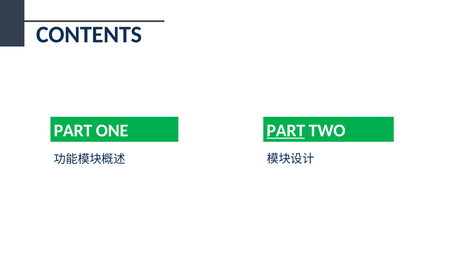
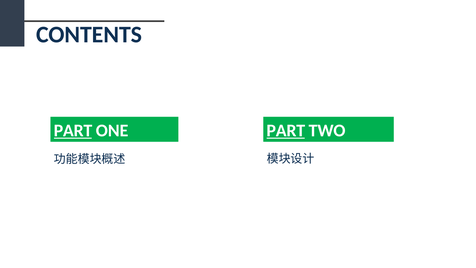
PART underline: none -> present (73, 130)
